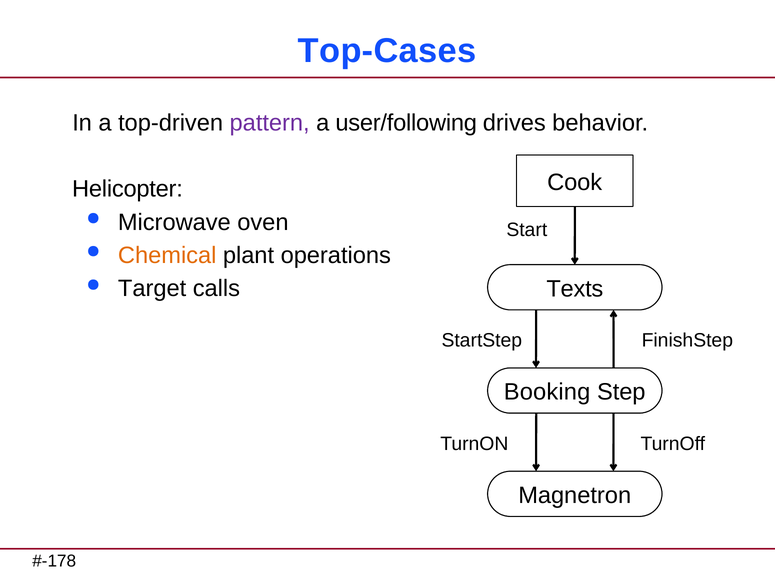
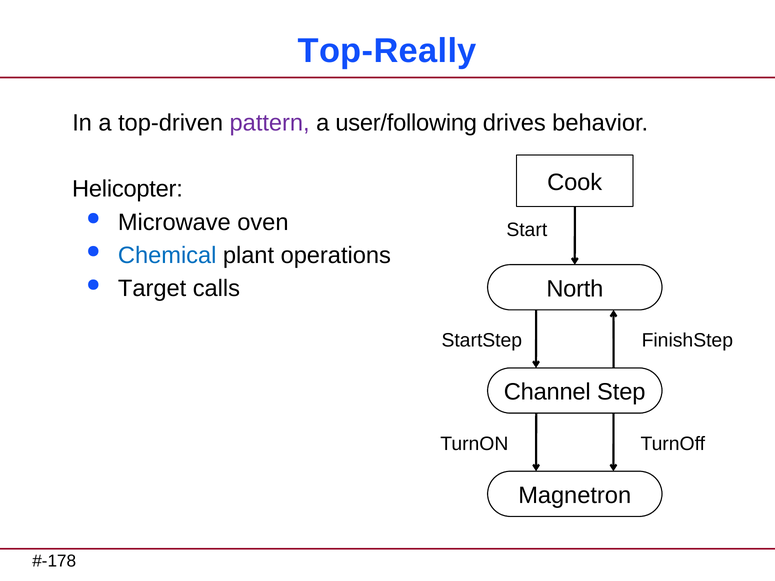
Top-Cases: Top-Cases -> Top-Really (387, 51)
Chemical colour: orange -> blue (167, 256)
Texts: Texts -> North (575, 289)
Booking: Booking -> Channel (547, 392)
